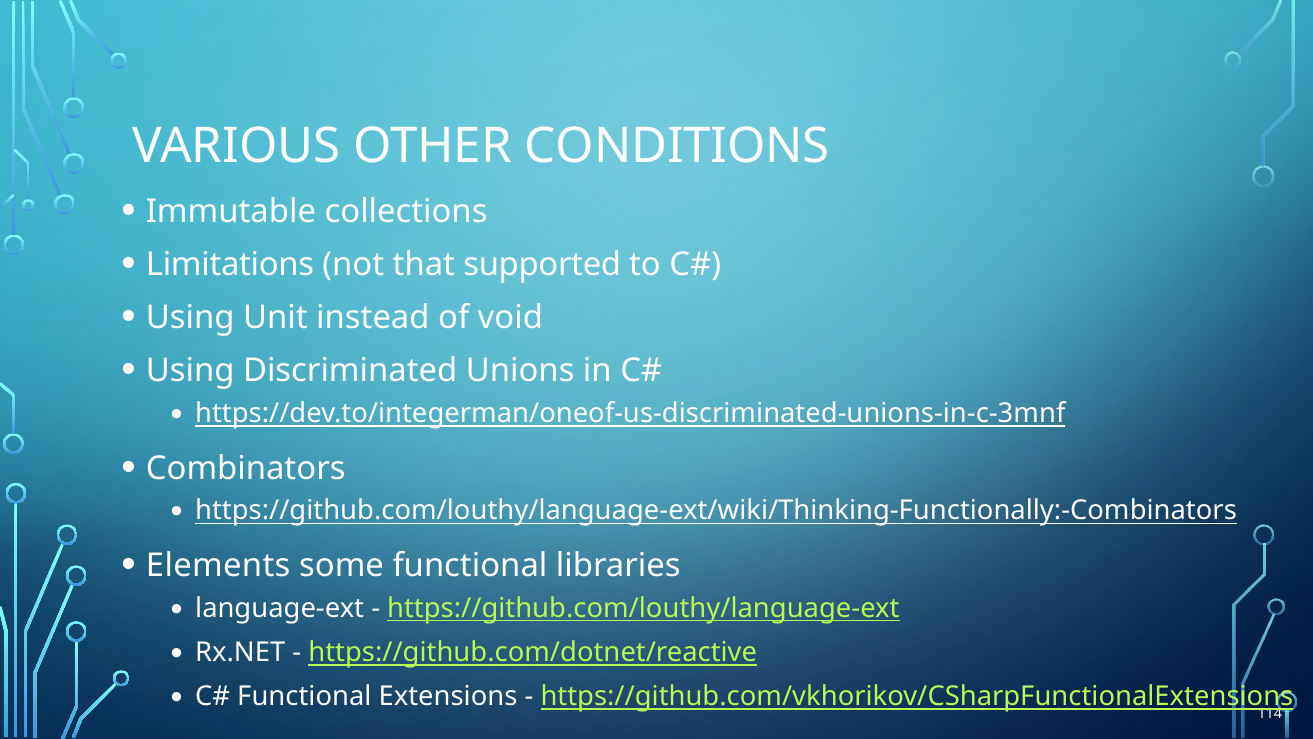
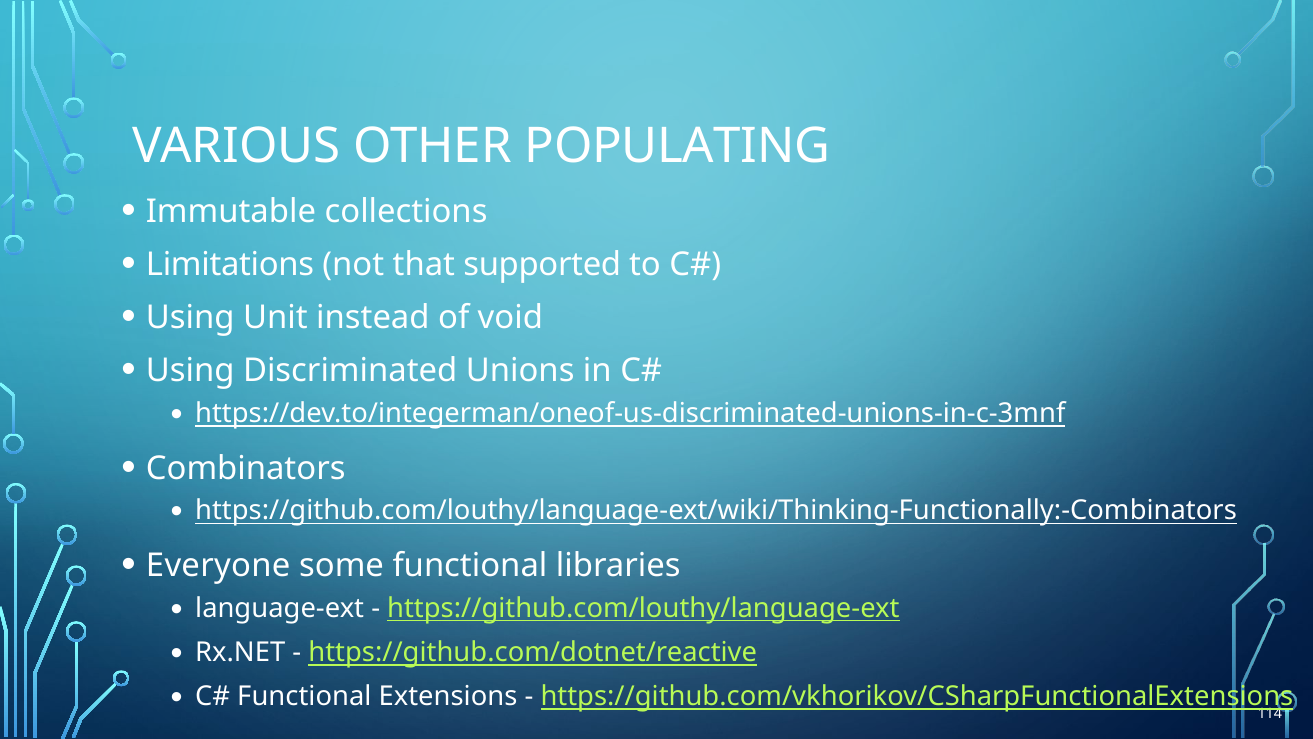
CONDITIONS: CONDITIONS -> POPULATING (677, 146)
Elements: Elements -> Everyone (218, 565)
